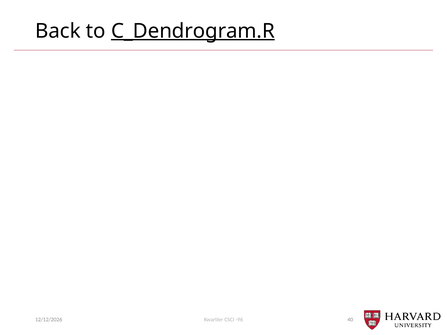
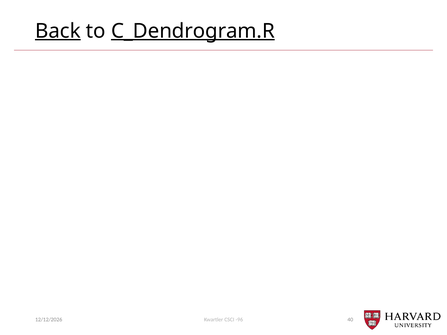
Back underline: none -> present (58, 31)
